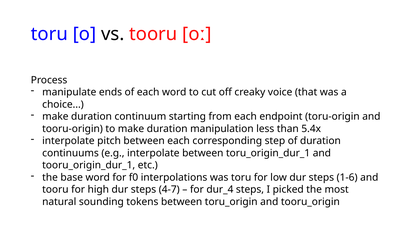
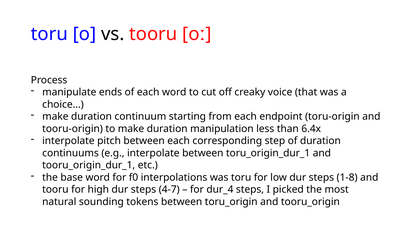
5.4x: 5.4x -> 6.4x (311, 129)
1-6: 1-6 -> 1-8 (347, 177)
